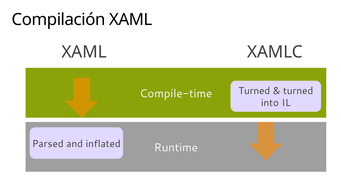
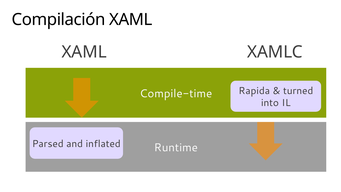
Turned: Turned -> Rapida (254, 91)
